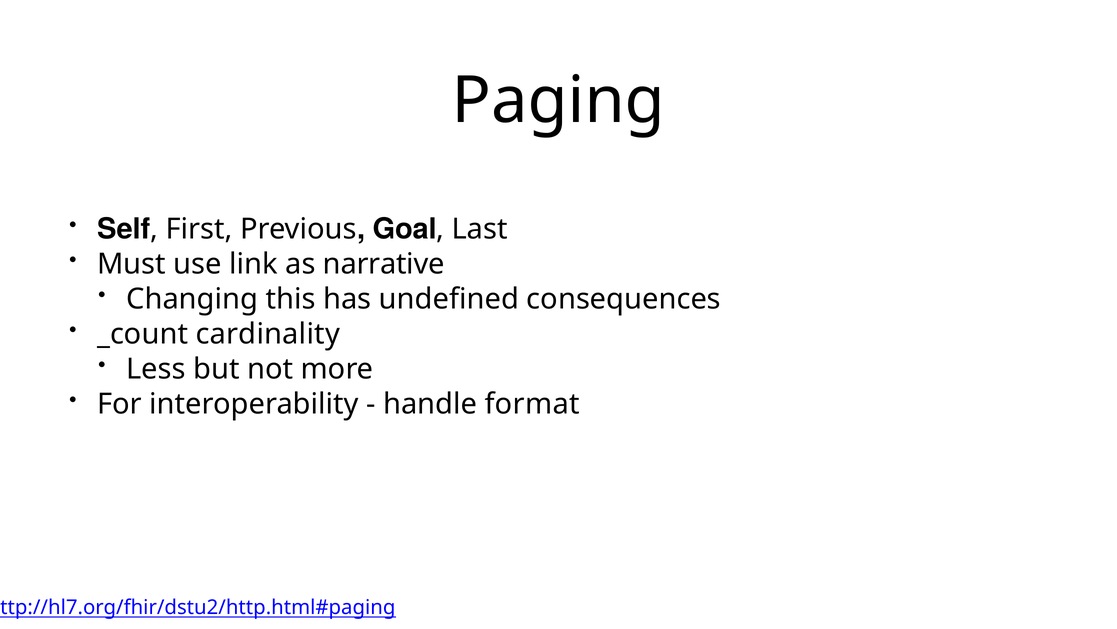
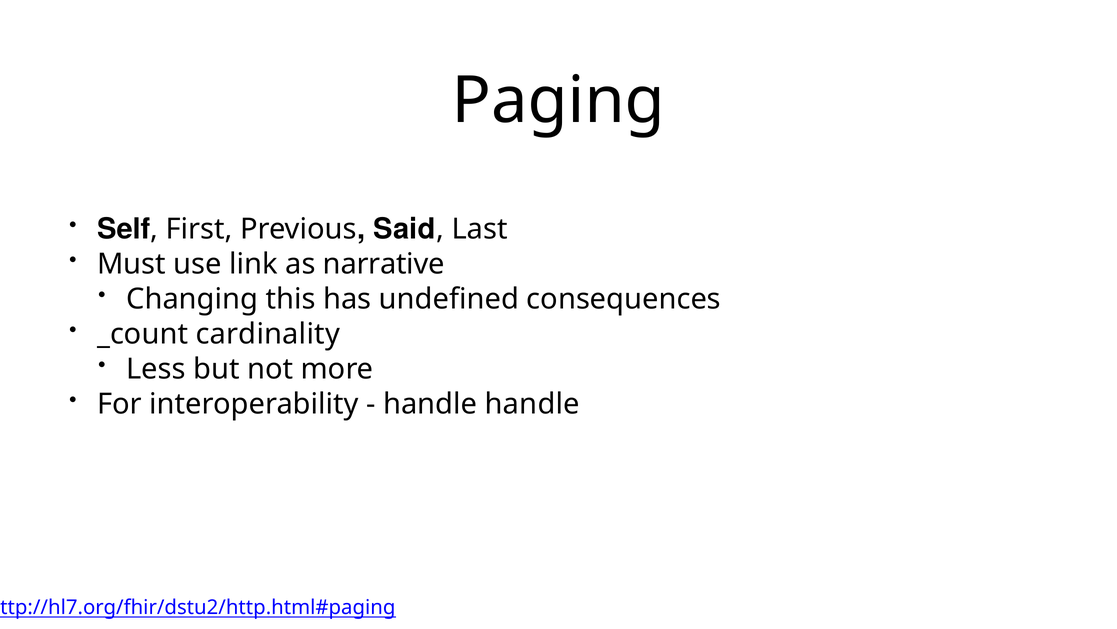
Goal: Goal -> Said (404, 229)
handle format: format -> handle (532, 403)
